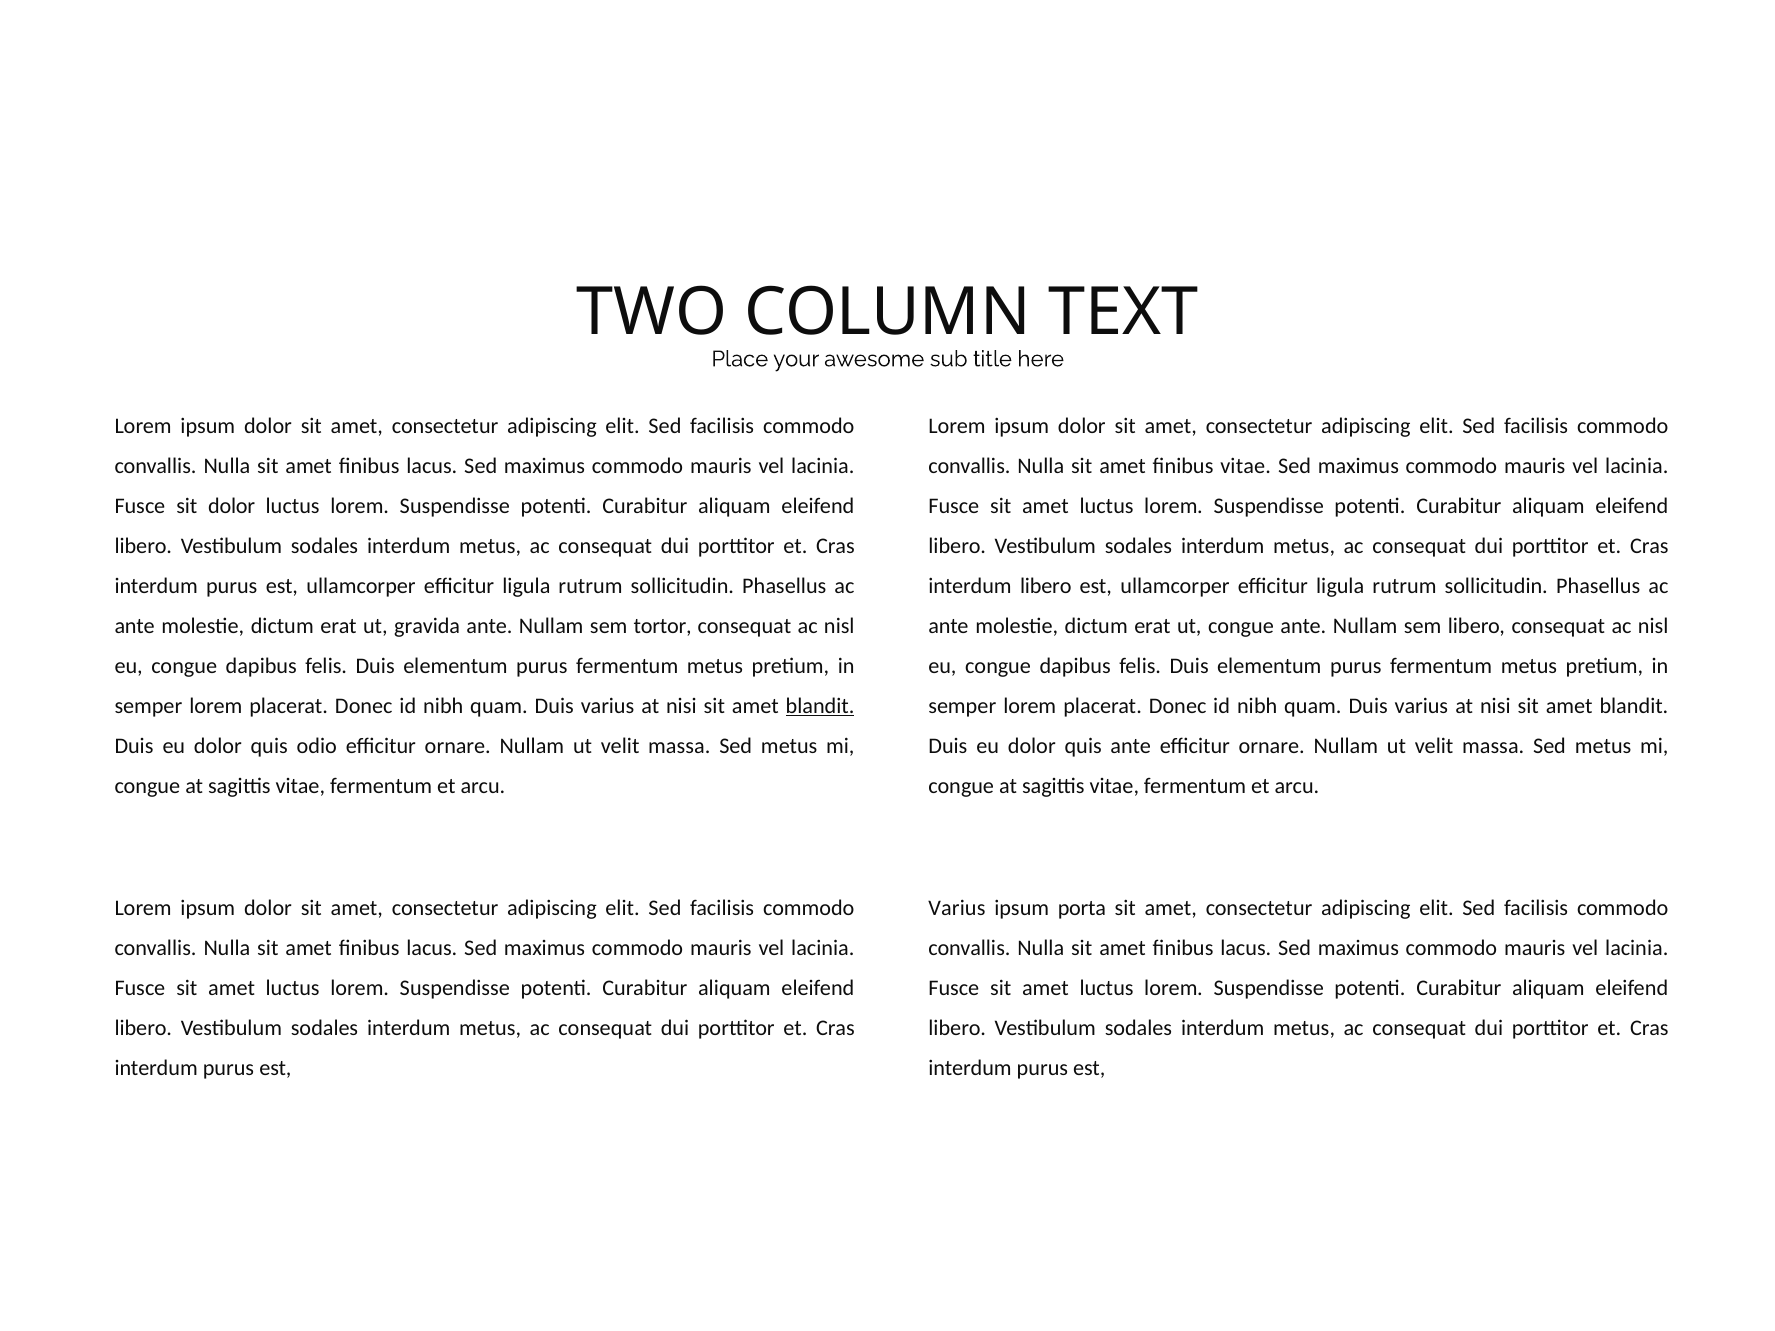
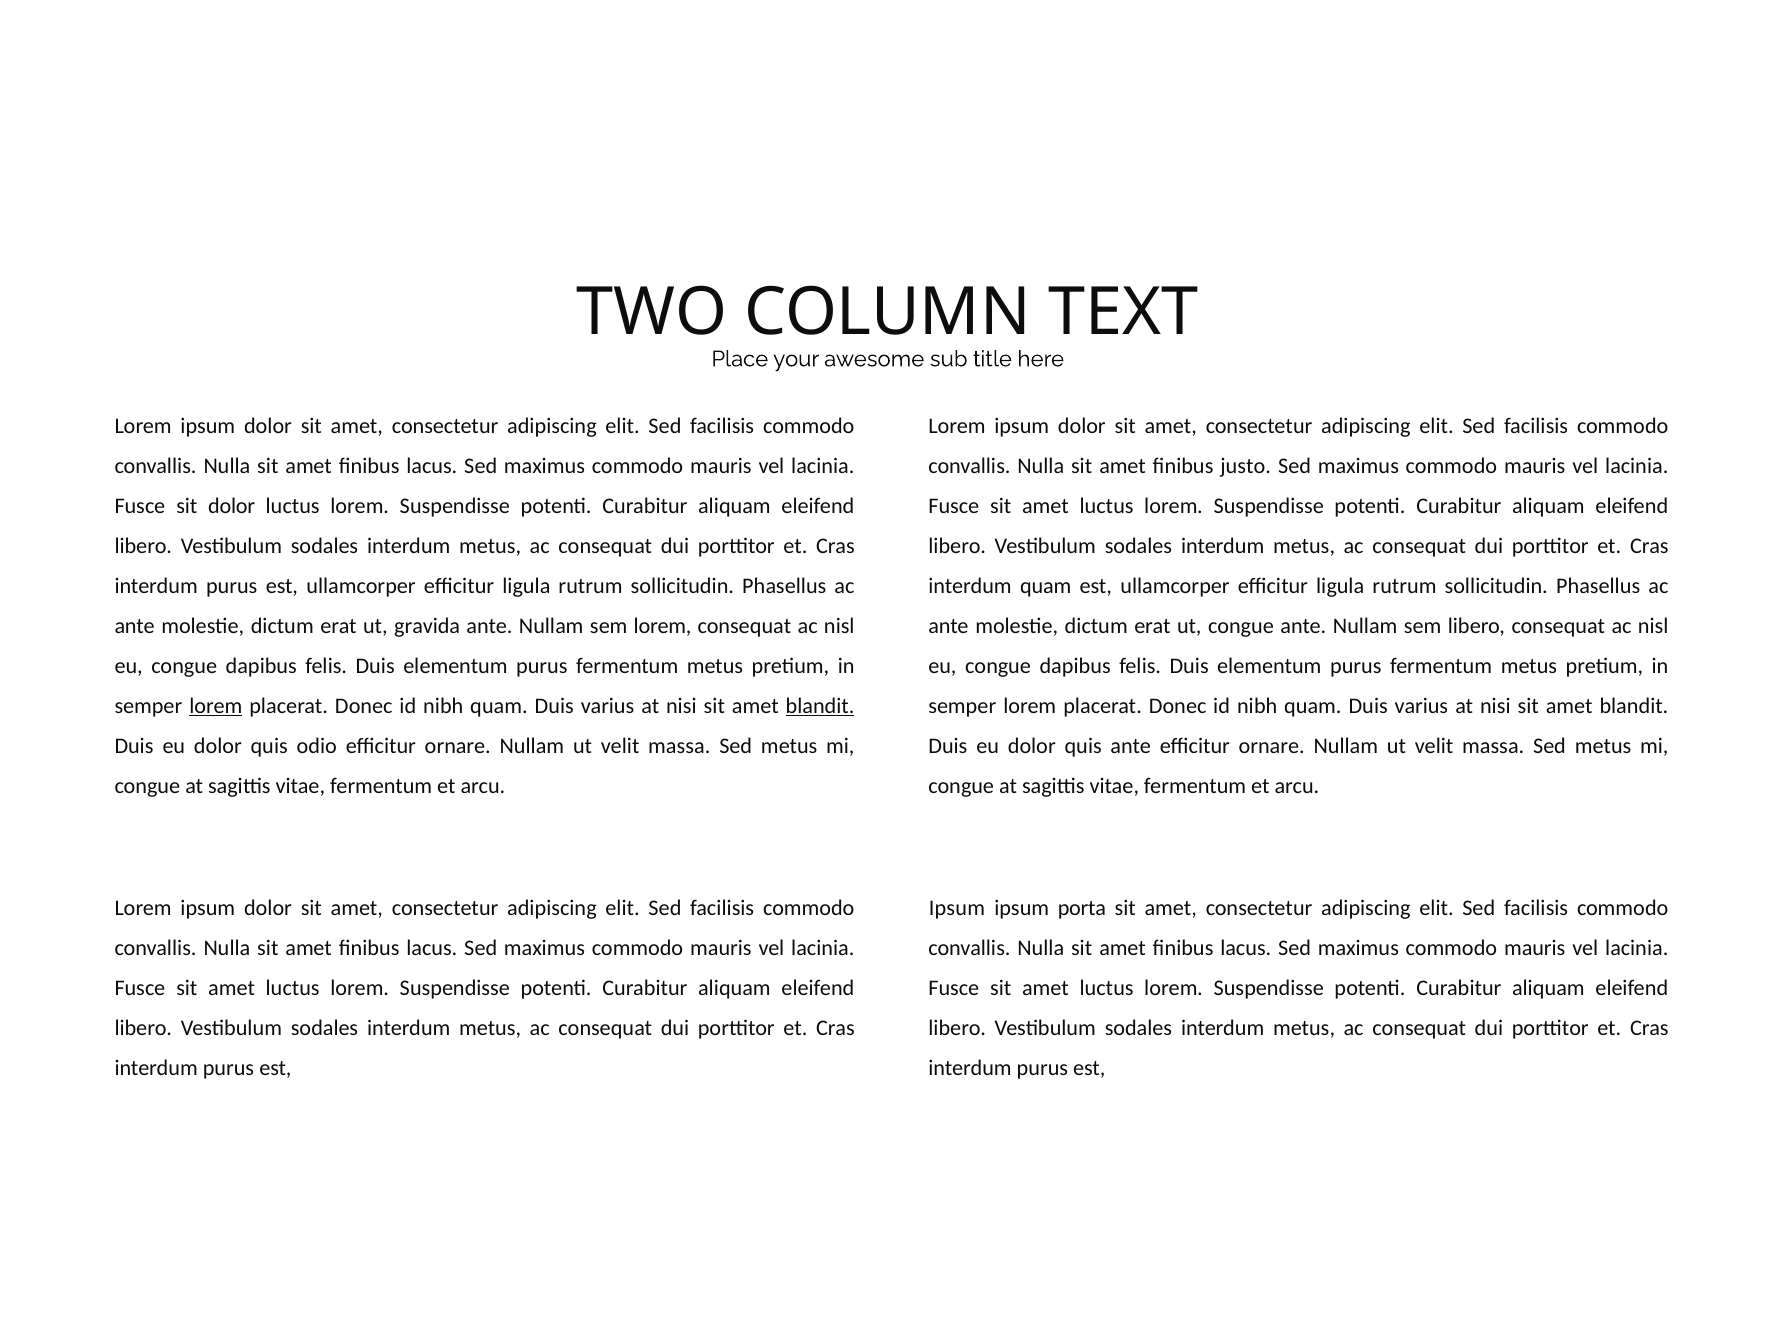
finibus vitae: vitae -> justo (1246, 466)
interdum libero: libero -> quam (1046, 586)
sem tortor: tortor -> lorem (663, 626)
lorem underline: none -> present (216, 706)
Varius: Varius -> Ipsum (957, 908)
